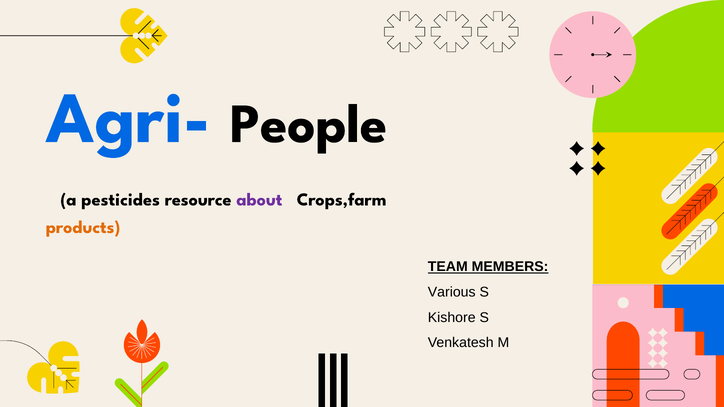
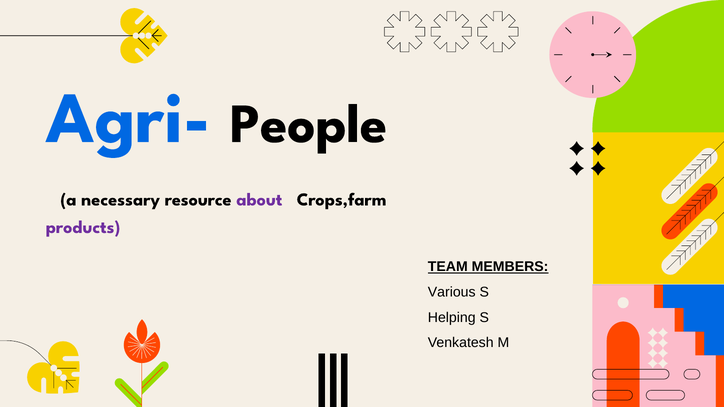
pesticides: pesticides -> necessary (121, 200)
products colour: orange -> purple (83, 227)
Kishore: Kishore -> Helping (452, 318)
